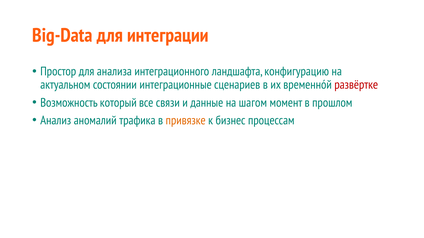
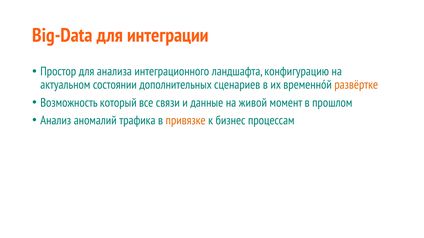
интеграционные: интеграционные -> дополнительных (176, 85)
развёртке colour: red -> orange (356, 85)
шагом: шагом -> живой (253, 103)
